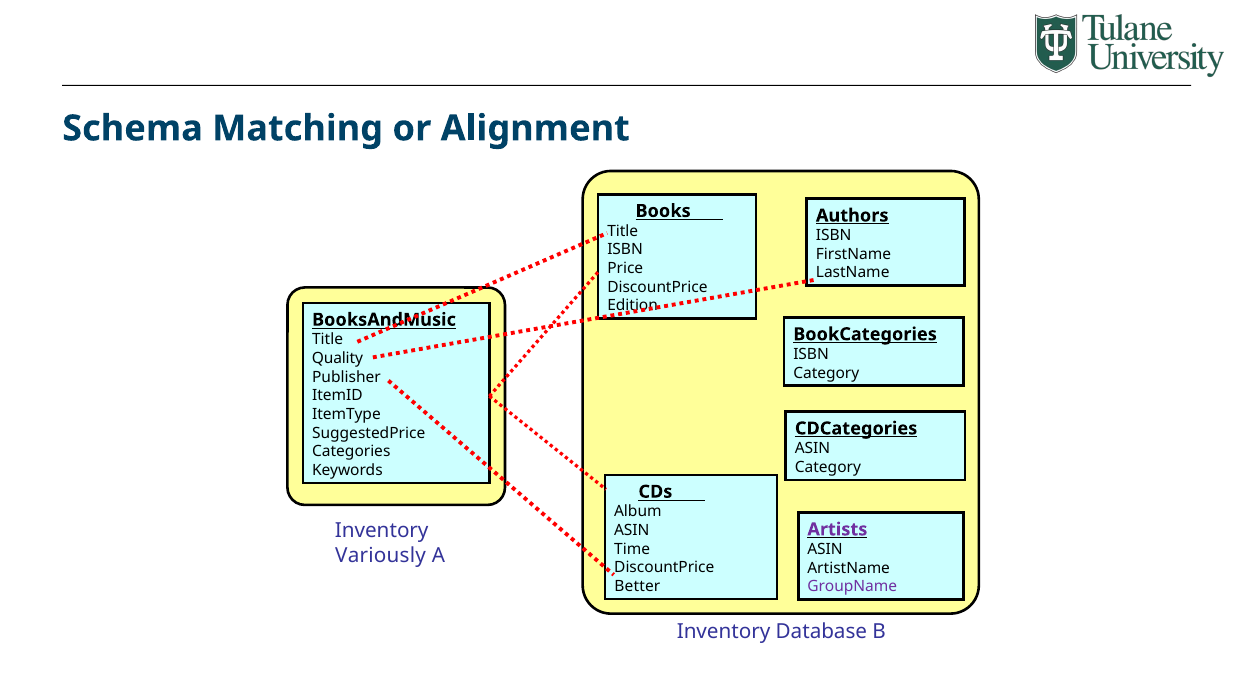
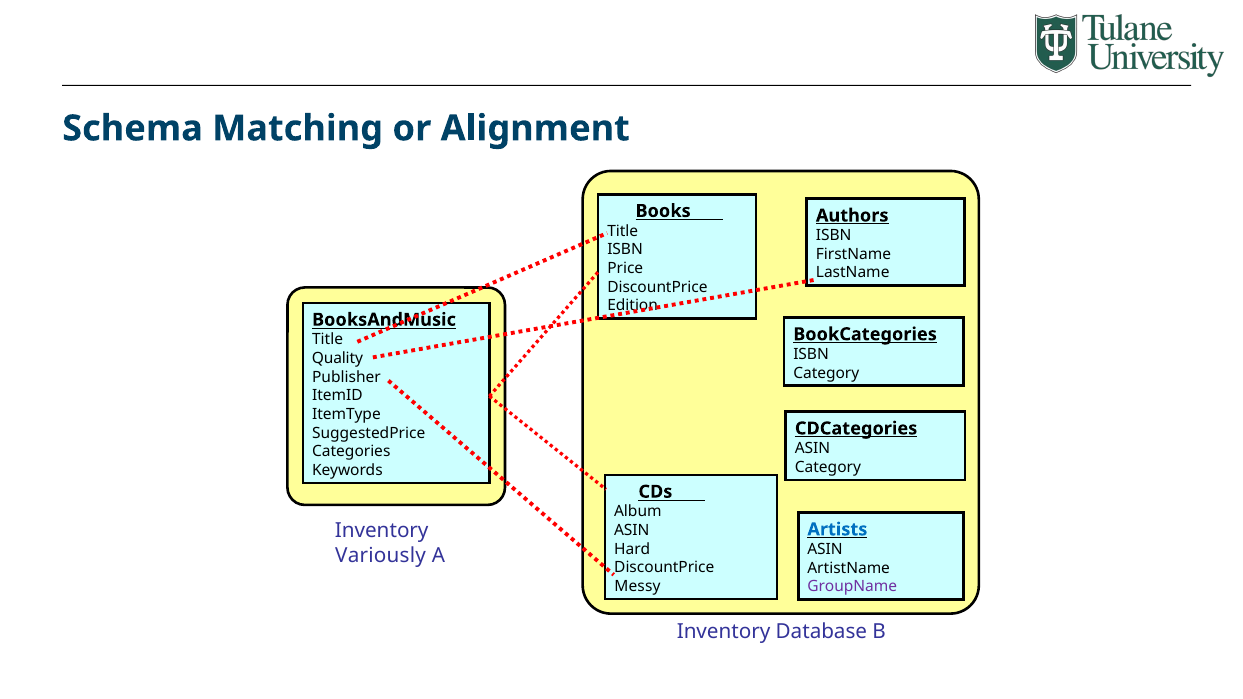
Artists colour: purple -> blue (837, 530)
Time: Time -> Hard (632, 549)
Better: Better -> Messy (637, 586)
